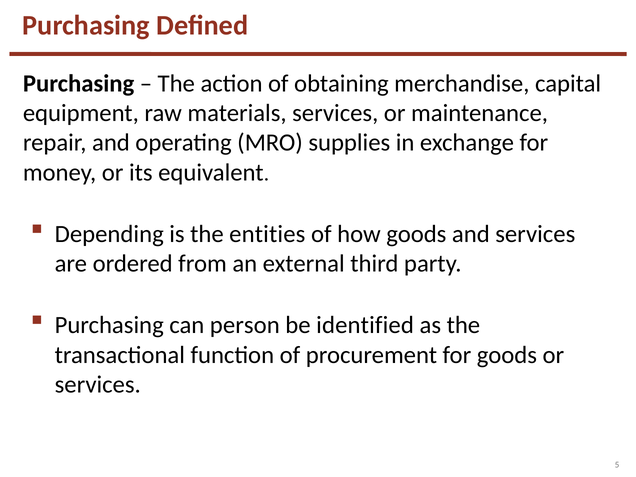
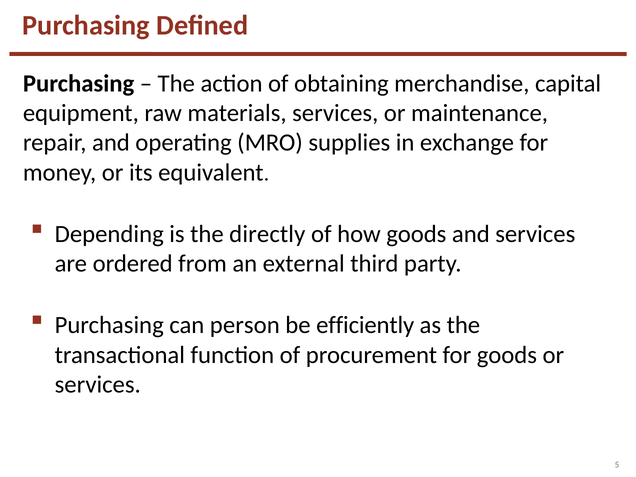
entities: entities -> directly (267, 234)
identified: identified -> efficiently (365, 325)
